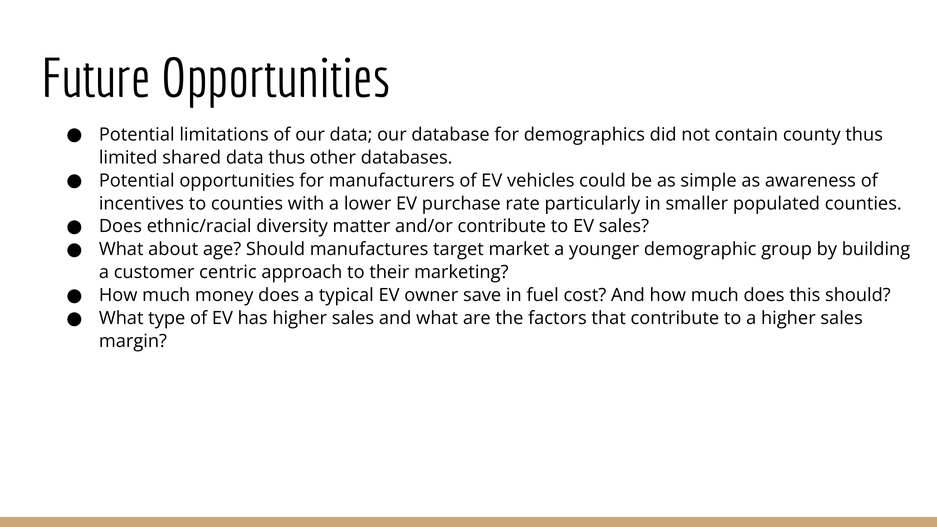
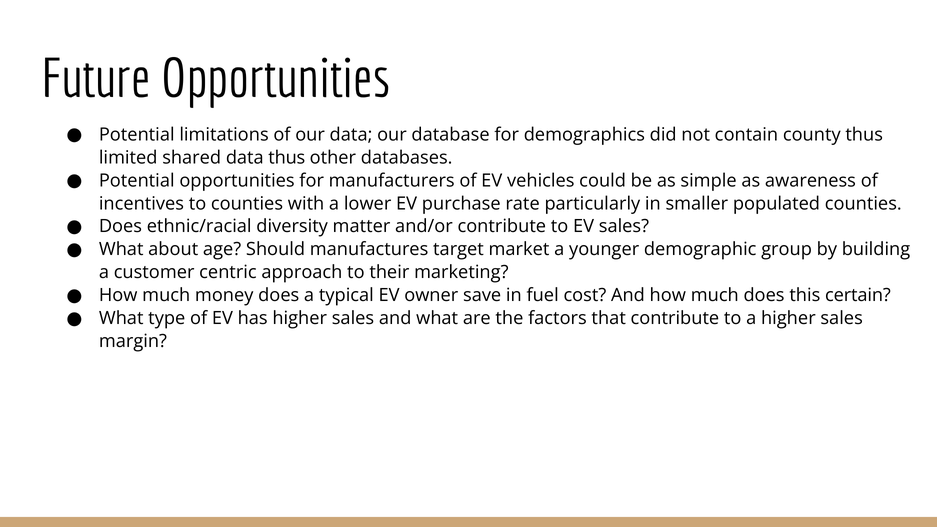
this should: should -> certain (858, 295)
